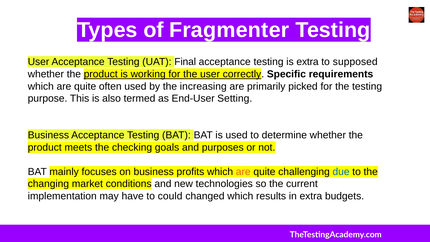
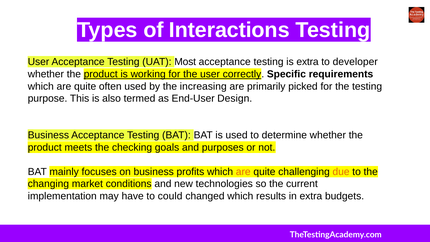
Fragmenter: Fragmenter -> Interactions (229, 30)
Final: Final -> Most (185, 62)
supposed: supposed -> developer (355, 62)
Setting: Setting -> Design (235, 98)
due colour: blue -> orange (341, 172)
